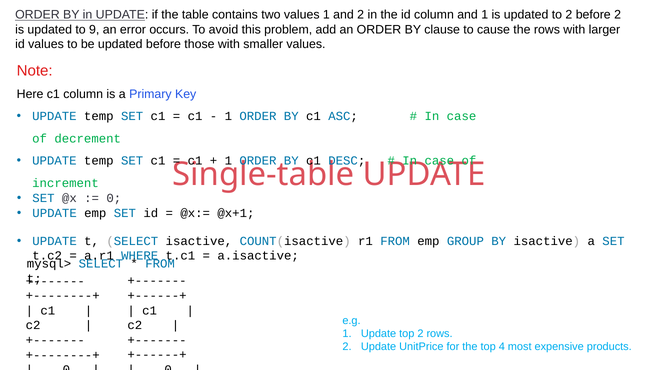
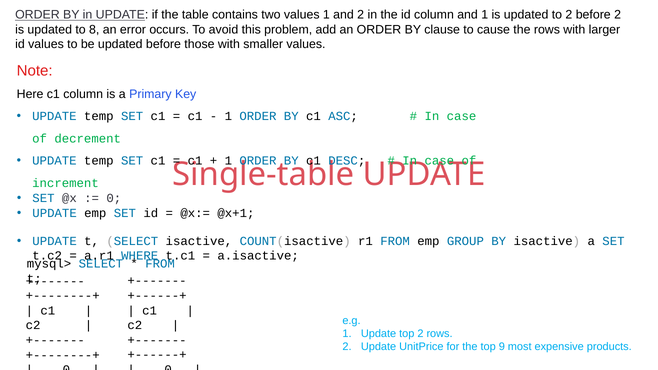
9: 9 -> 8 (94, 30)
4: 4 -> 9 (502, 347)
